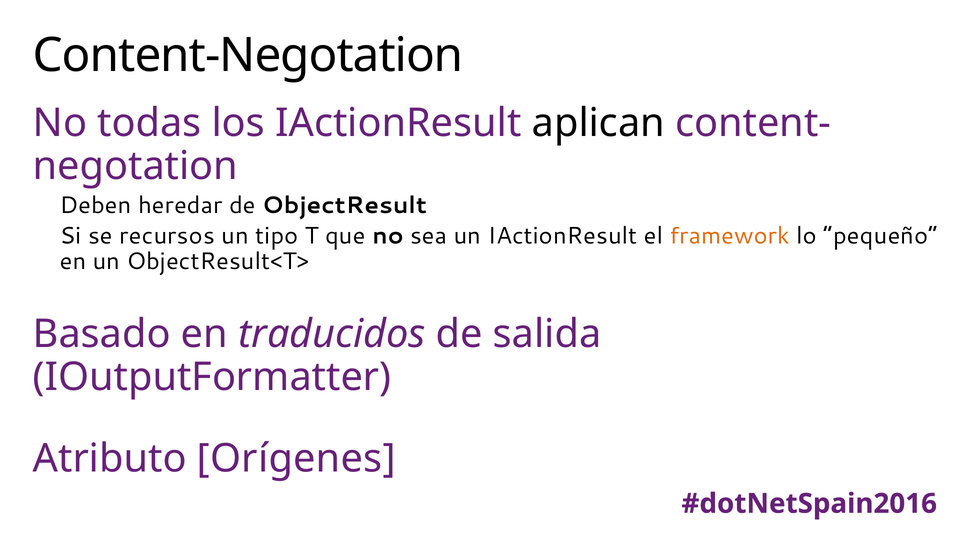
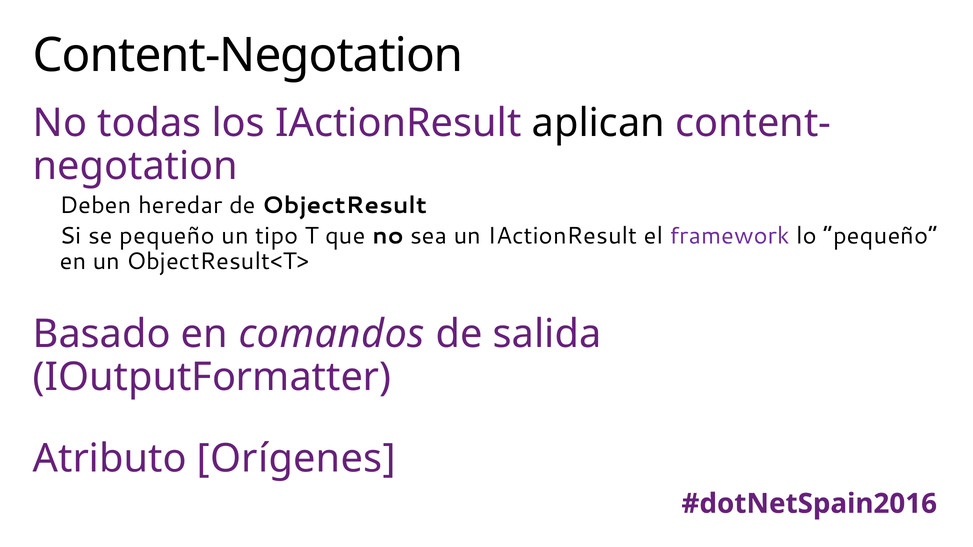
se recursos: recursos -> pequeño (167, 236)
framework colour: orange -> purple (730, 236)
traducidos: traducidos -> comandos (332, 334)
